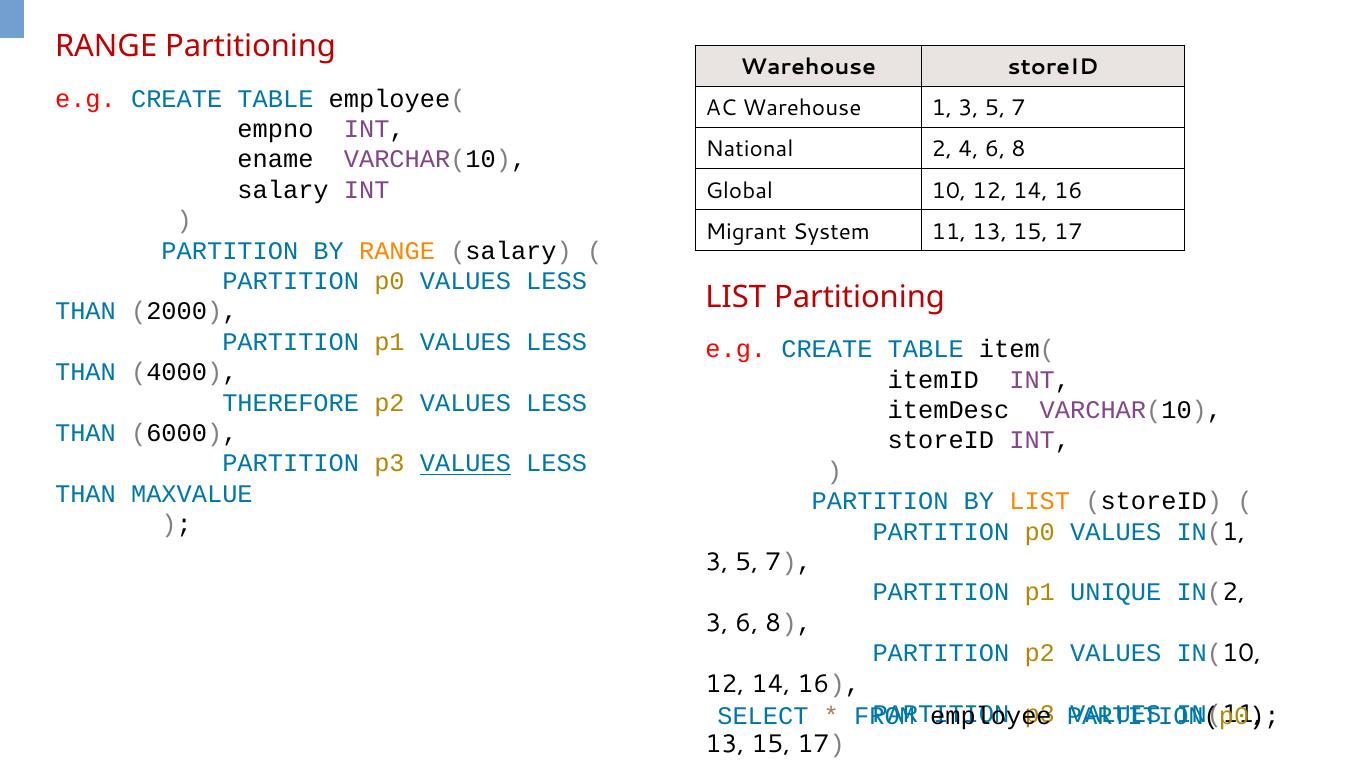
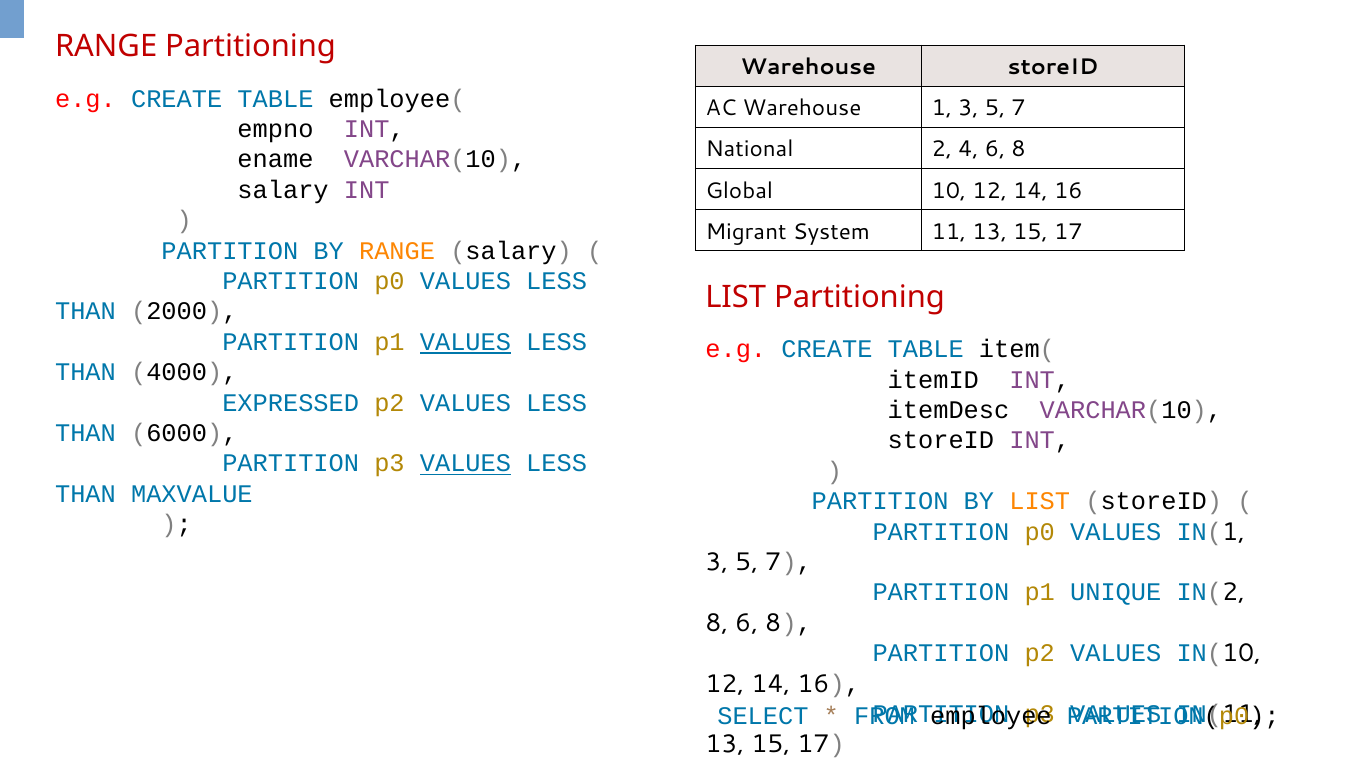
VALUES underline: none -> present (465, 342)
THEREFORE: THEREFORE -> EXPRESSED (291, 403)
3: 3 -> 8 (717, 623)
